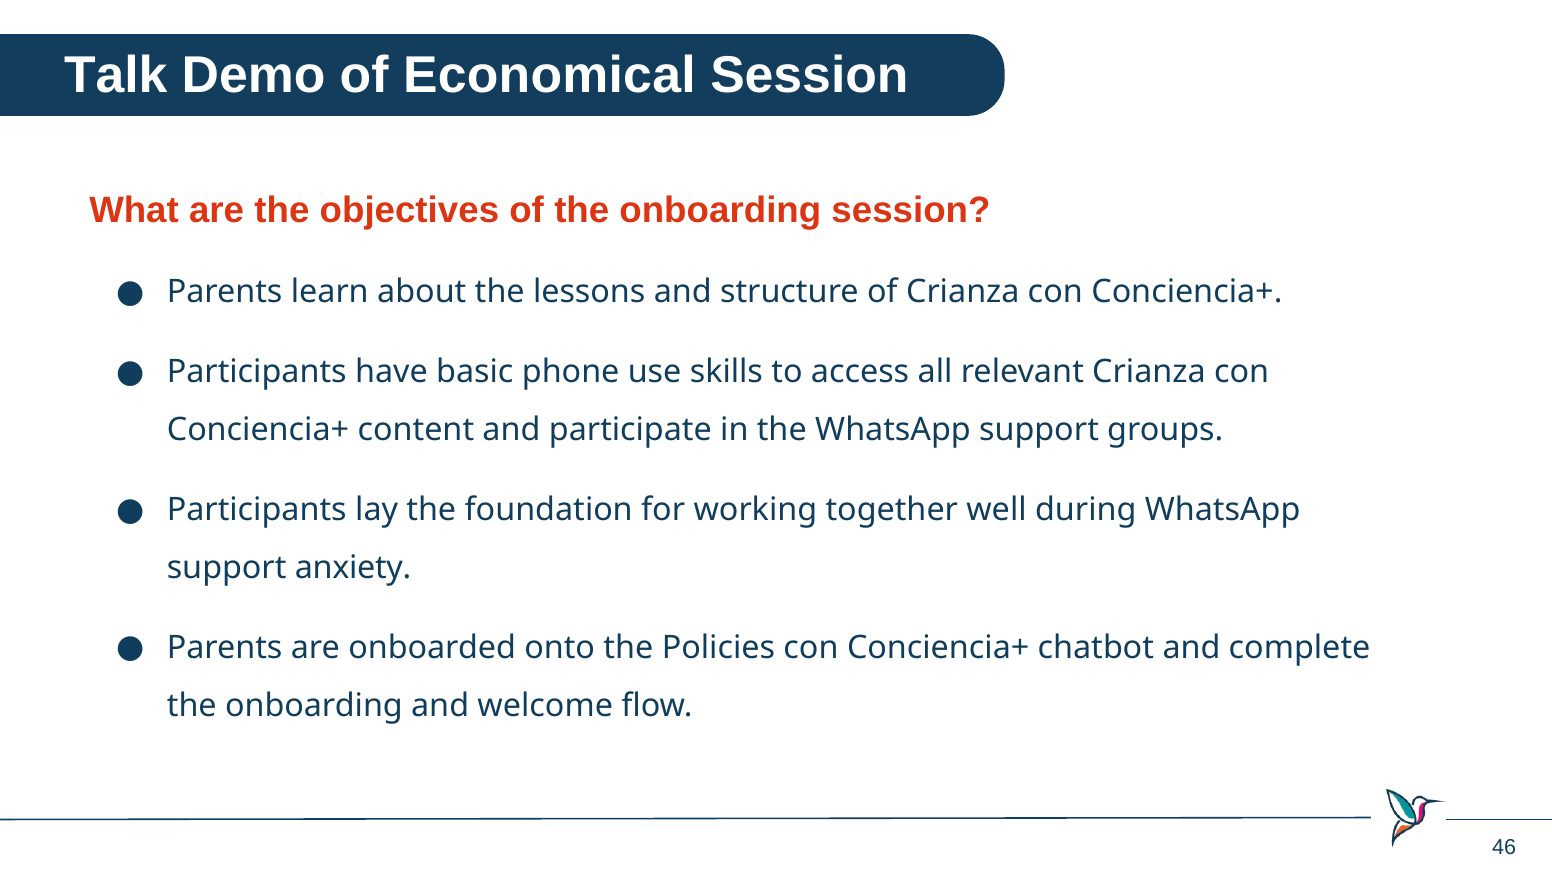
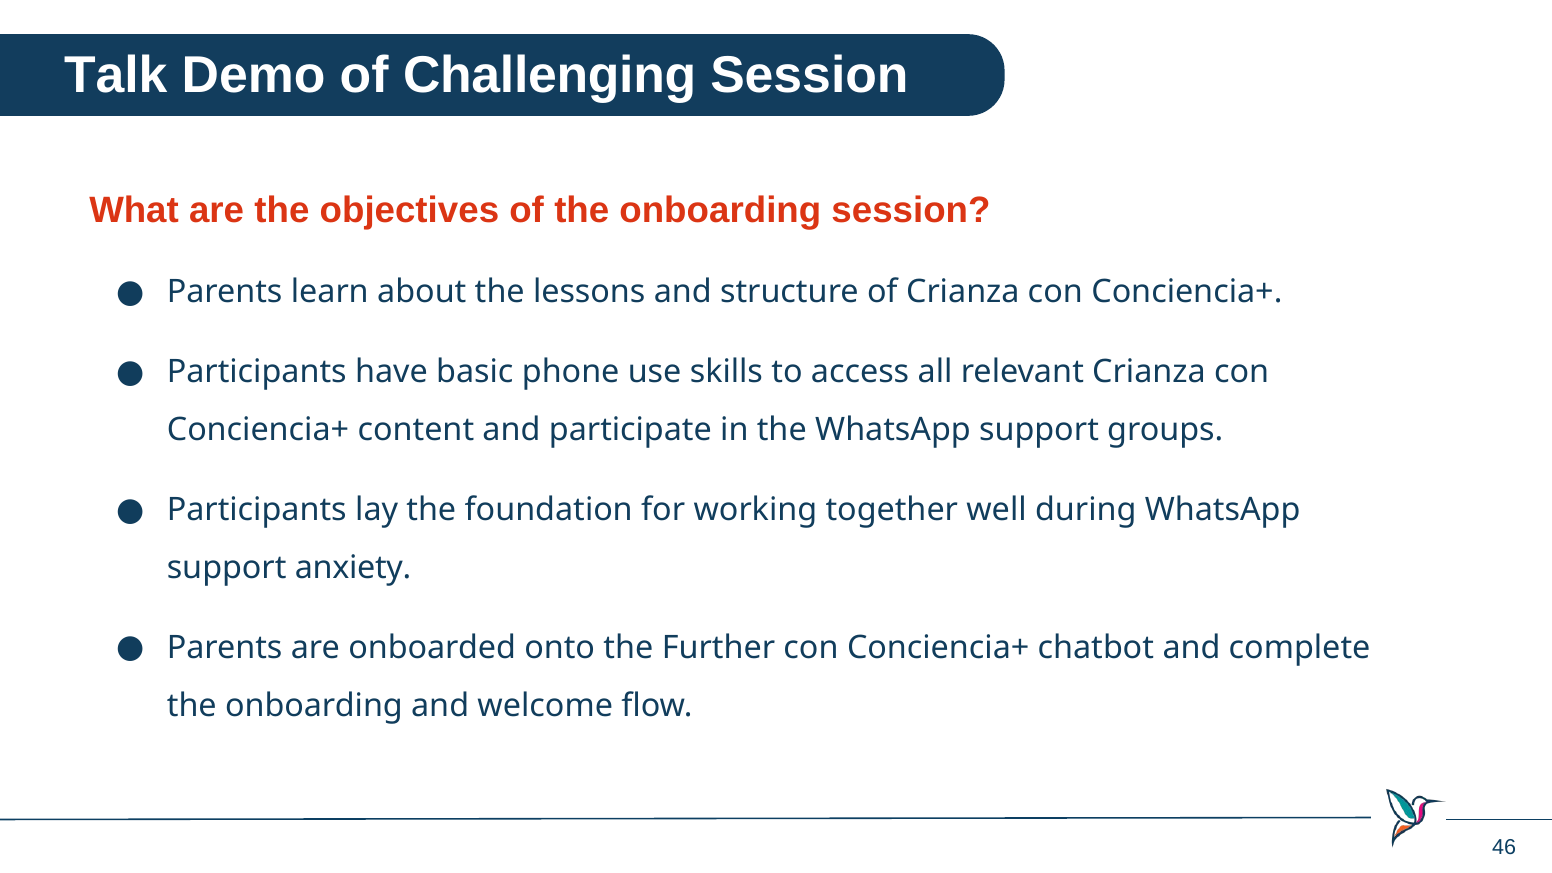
Economical: Economical -> Challenging (550, 76)
Policies: Policies -> Further (718, 648)
